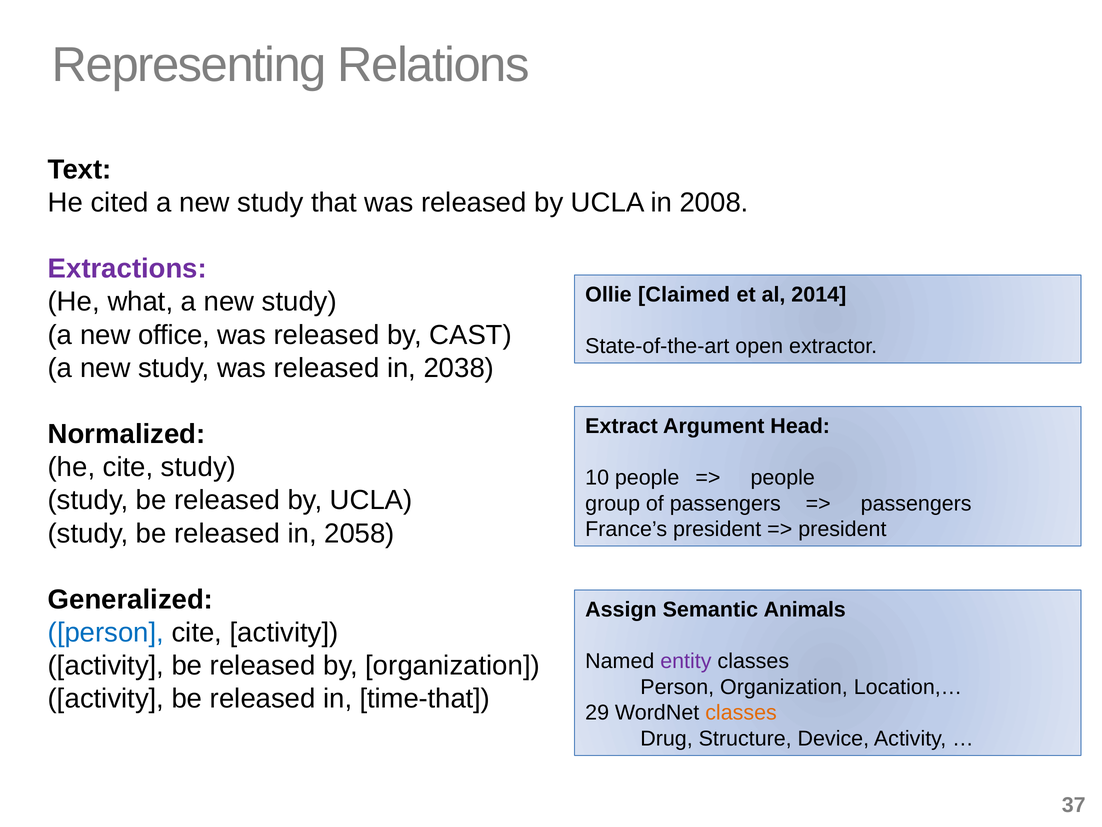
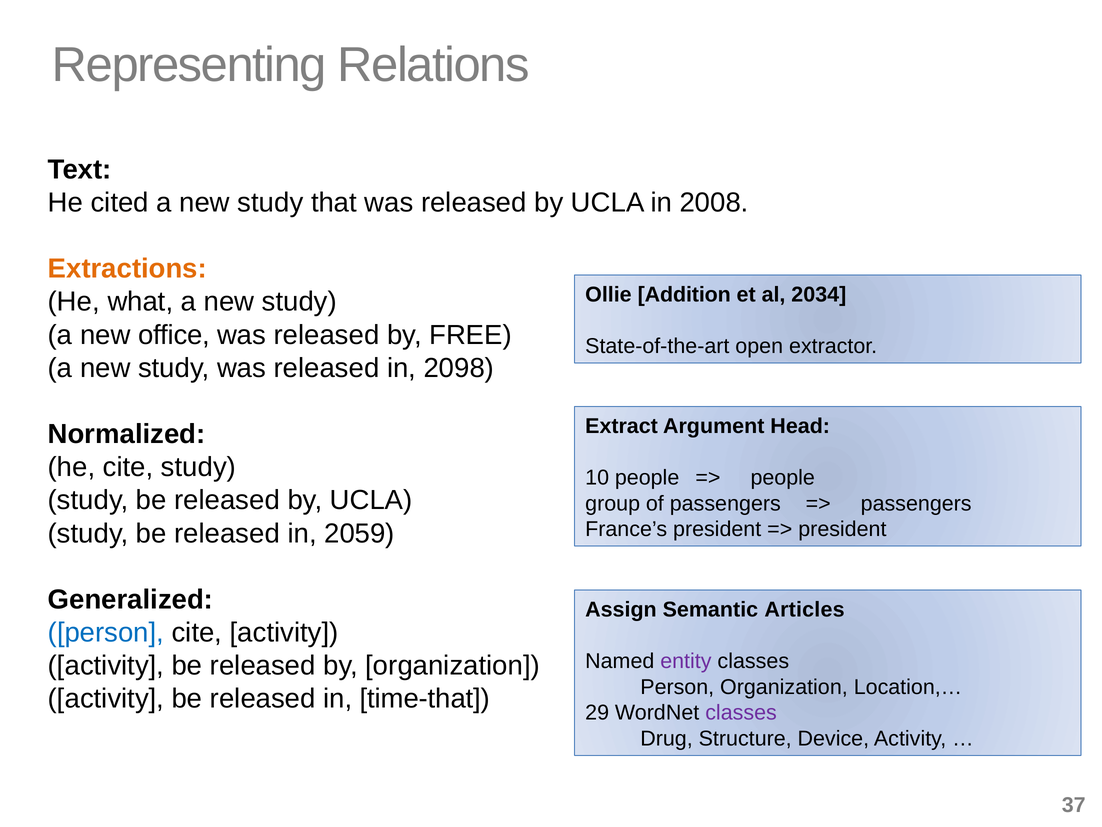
Extractions colour: purple -> orange (127, 269)
Claimed: Claimed -> Addition (684, 295)
2014: 2014 -> 2034 (819, 295)
CAST: CAST -> FREE (471, 335)
2038: 2038 -> 2098 (459, 368)
2058: 2058 -> 2059 (359, 533)
Animals: Animals -> Articles (805, 609)
classes colour: orange -> purple (741, 712)
